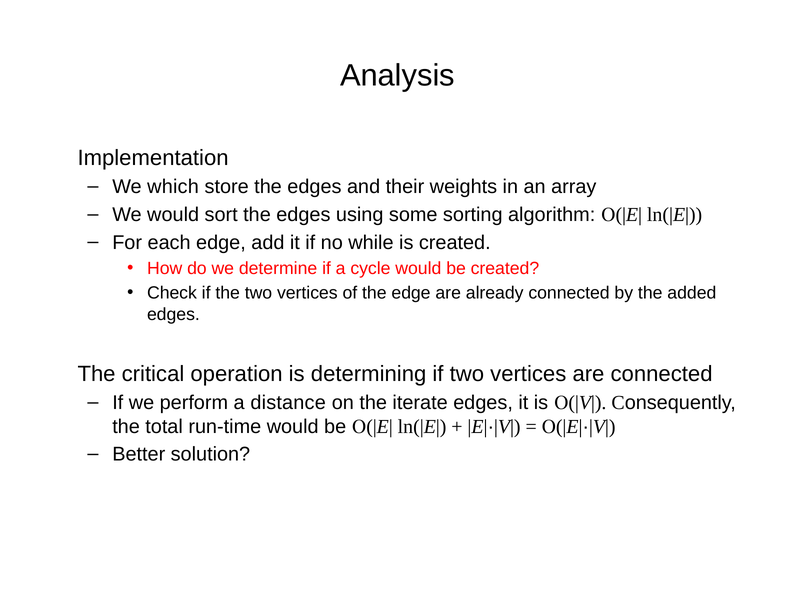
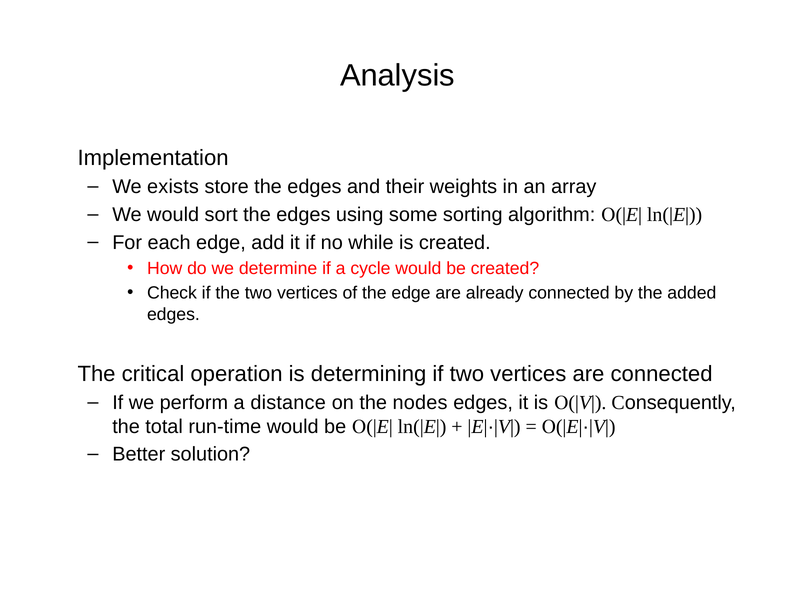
which: which -> exists (173, 187)
iterate: iterate -> nodes (420, 403)
